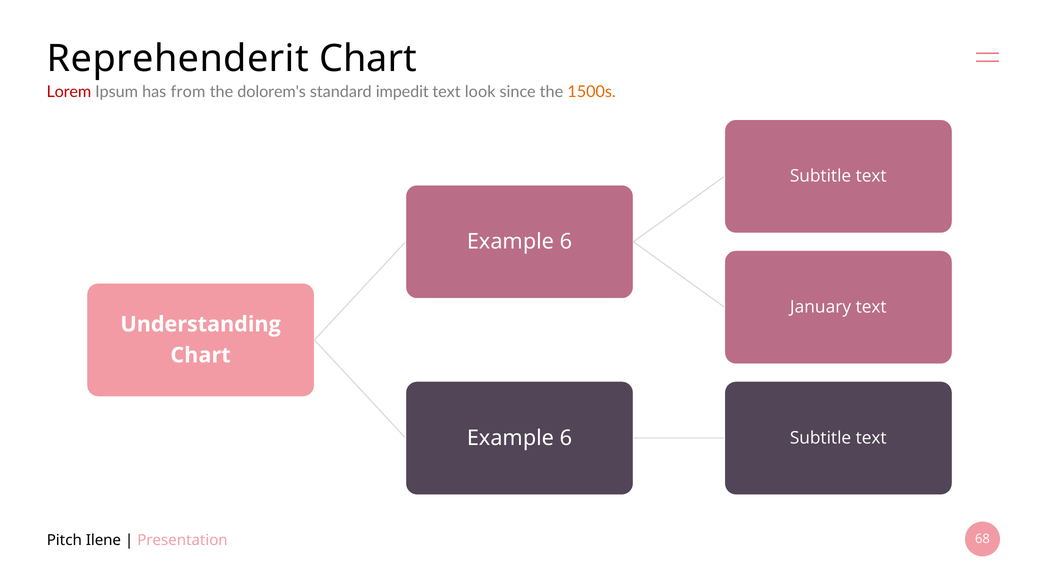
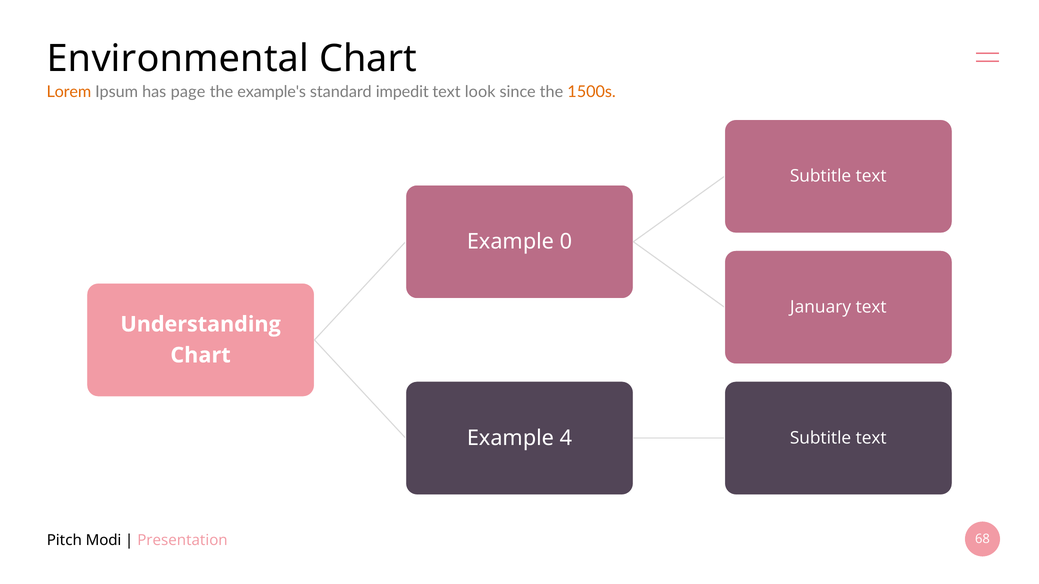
Reprehenderit: Reprehenderit -> Environmental (178, 59)
Lorem colour: red -> orange (69, 92)
from: from -> page (188, 92)
dolorem's: dolorem's -> example's (272, 92)
6: 6 -> 0 (566, 242)
6: 6 -> 4 (566, 438)
Ilene: Ilene -> Modi (104, 540)
